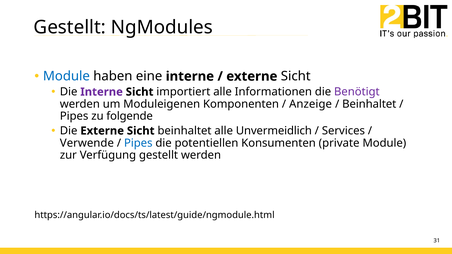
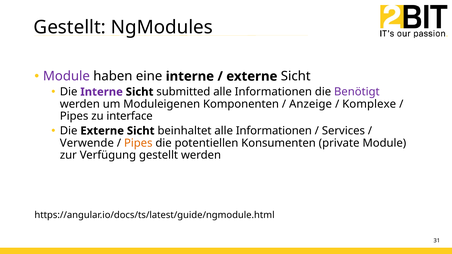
Module colour: blue -> purple (66, 76)
importiert: importiert -> submitted (183, 92)
Beinhaltet: Beinhaltet -> Komplexe (369, 104)
folgende: folgende -> interface (130, 116)
beinhaltet alle Unvermeidlich: Unvermeidlich -> Informationen (274, 131)
Pipes colour: blue -> orange (138, 143)
